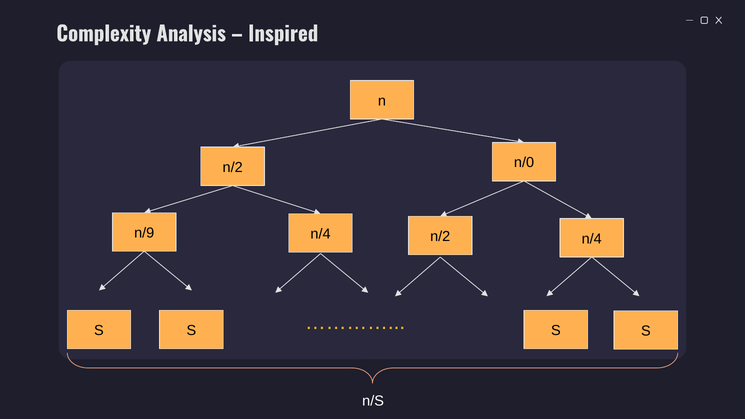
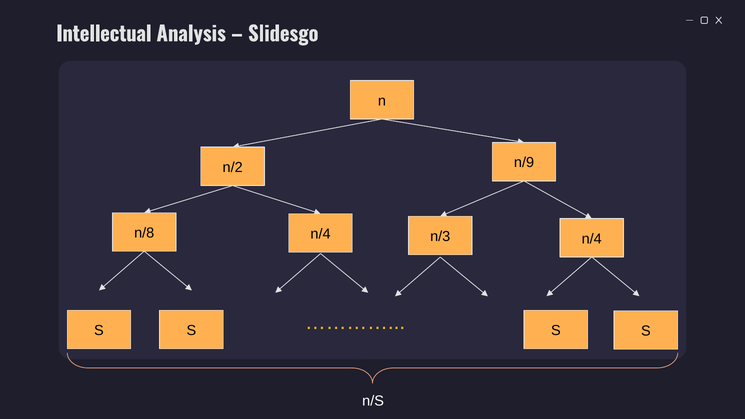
Complexity: Complexity -> Intellectual (104, 34)
Inspired: Inspired -> Slidesgo (283, 34)
n/0: n/0 -> n/9 (524, 163)
n/9: n/9 -> n/8 (144, 233)
n/4 n/2: n/2 -> n/3 (440, 236)
